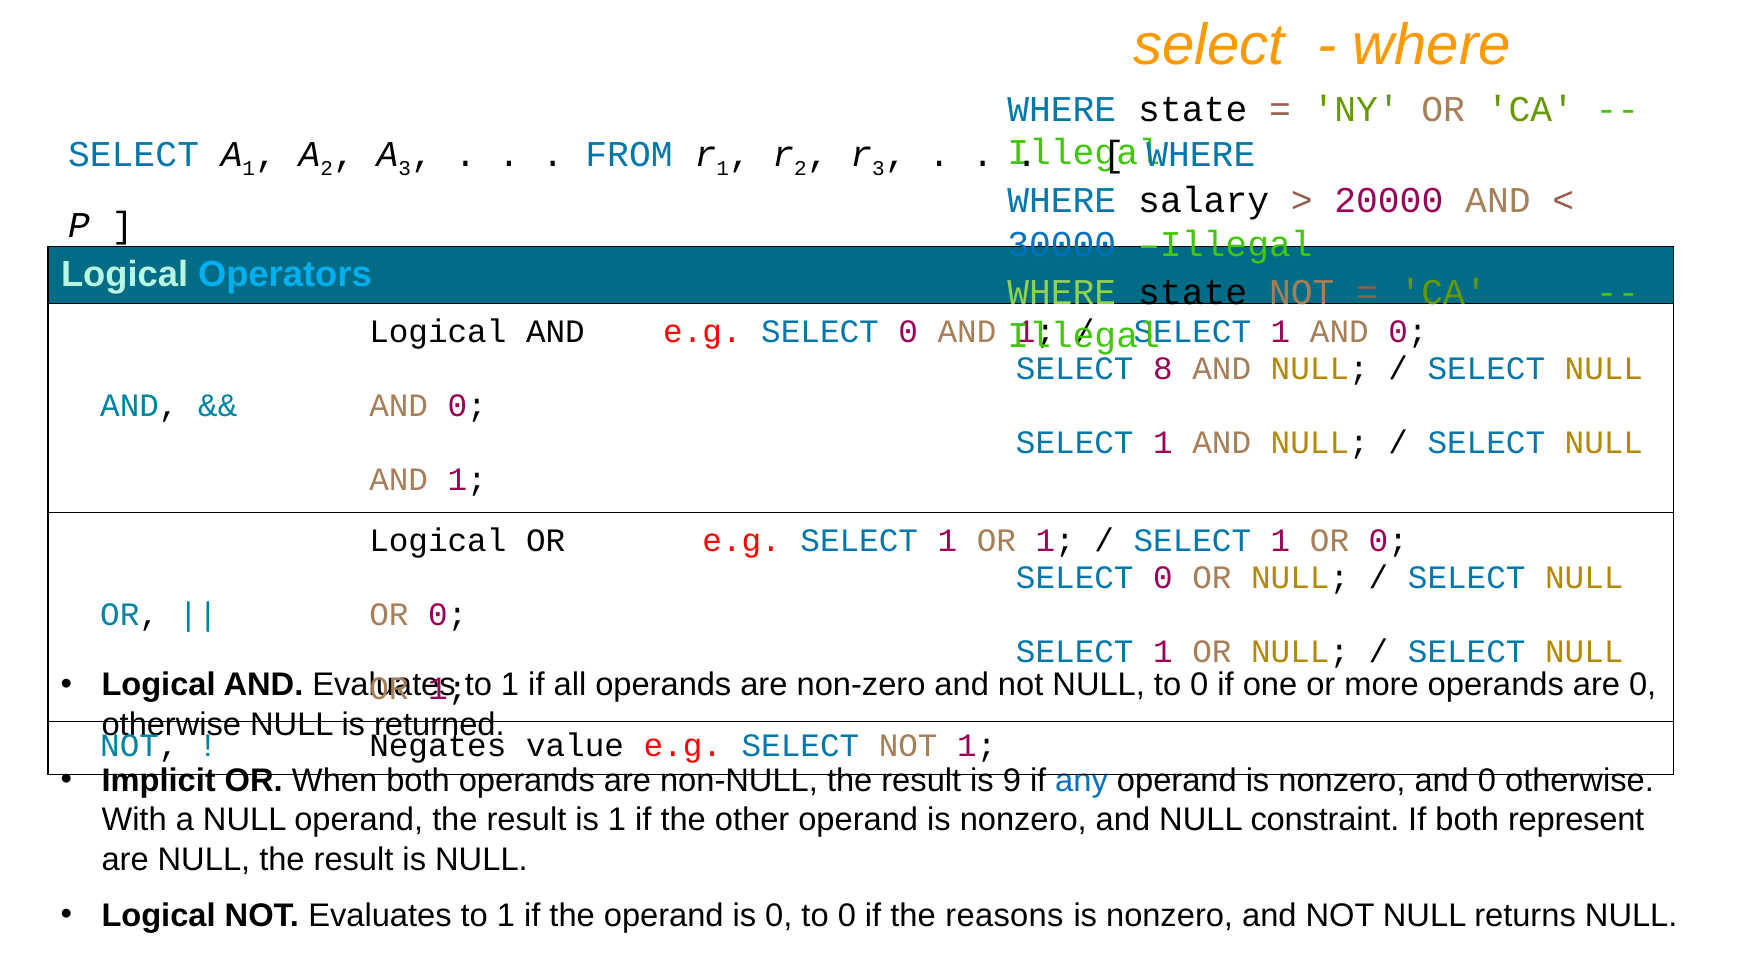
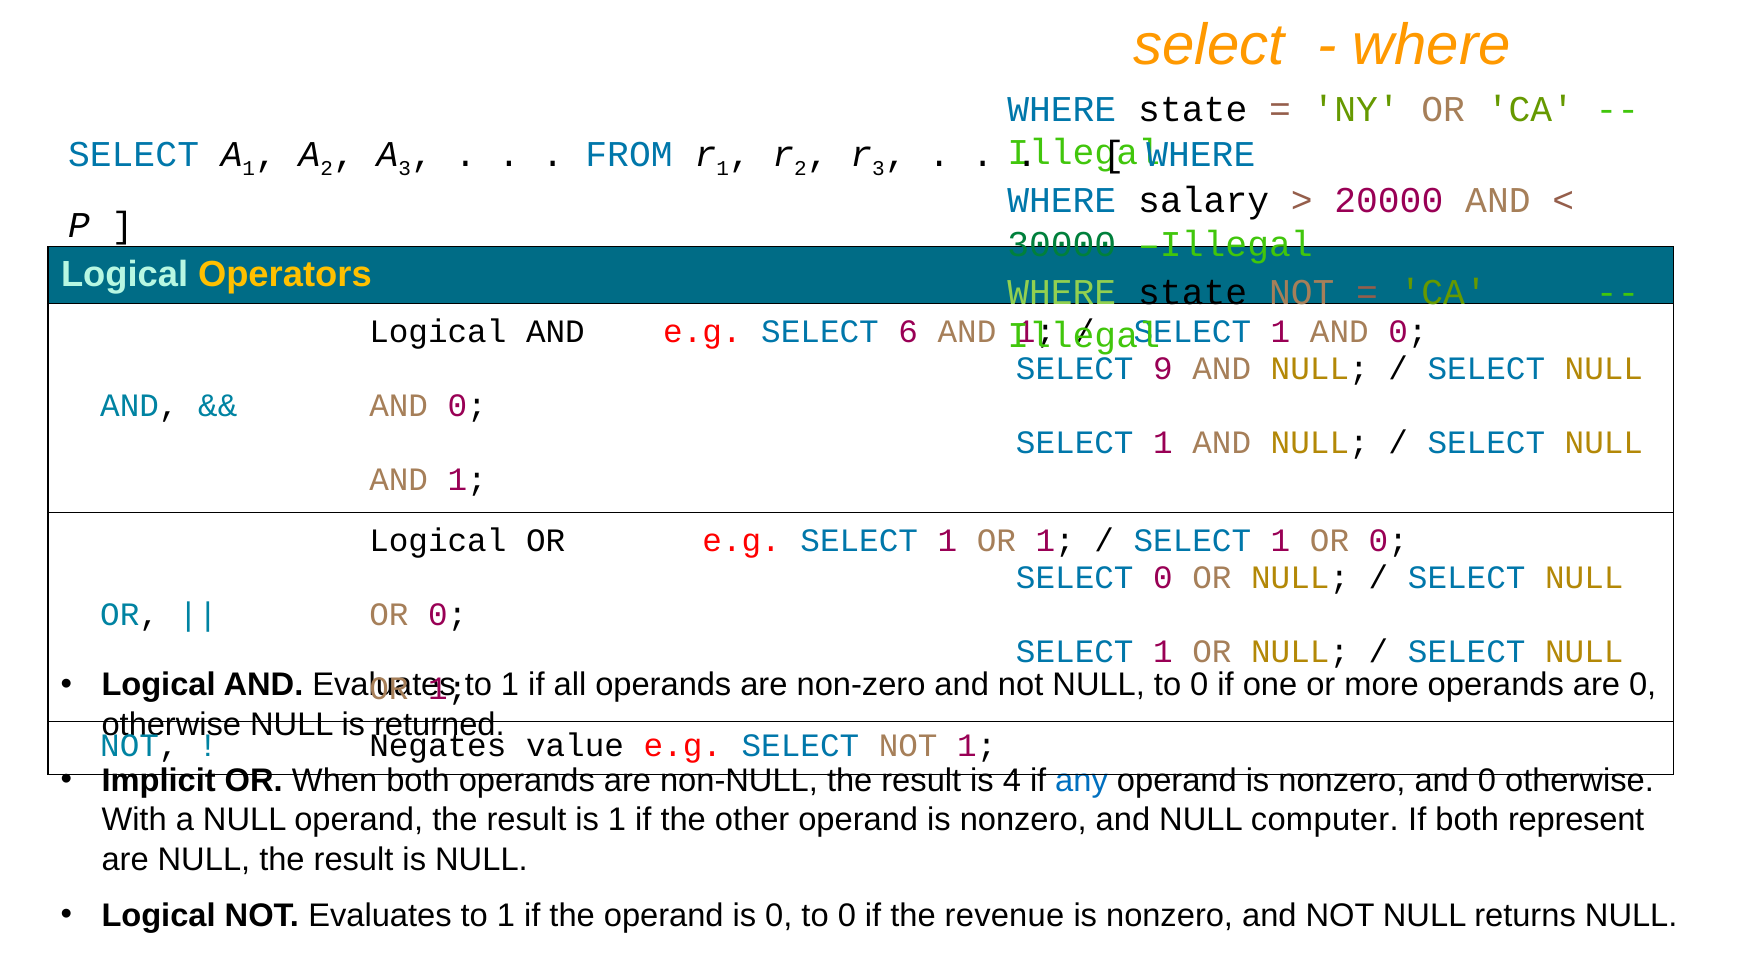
30000 colour: blue -> green (1062, 244)
Operators colour: light blue -> yellow (285, 274)
e.g SELECT 0: 0 -> 6 (908, 332)
8: 8 -> 9 (1163, 369)
9: 9 -> 4 (1012, 781)
constraint: constraint -> computer (1325, 820)
reasons: reasons -> revenue (1004, 916)
